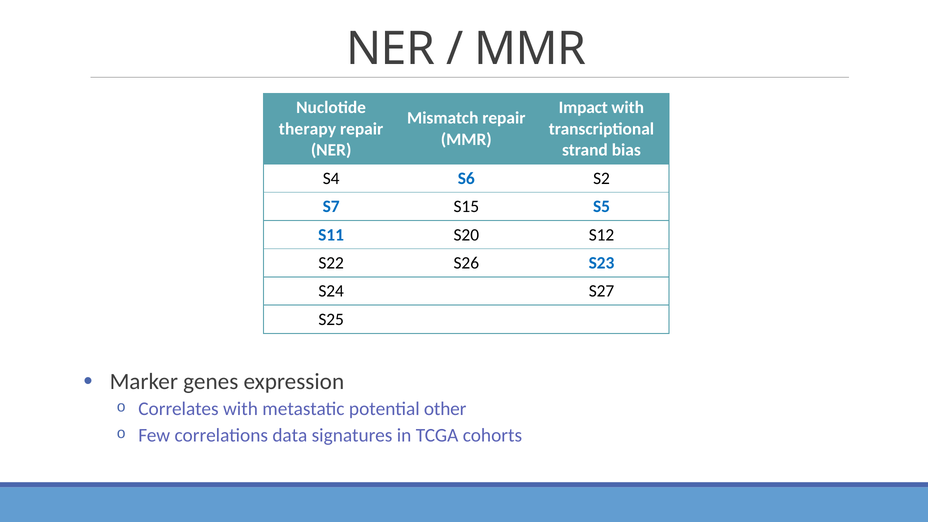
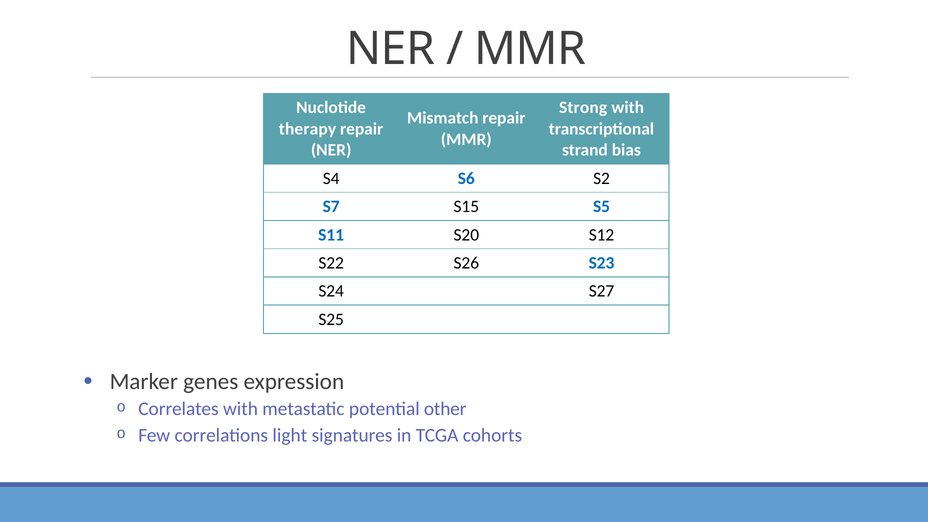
Impact: Impact -> Strong (583, 108)
data: data -> light (290, 435)
